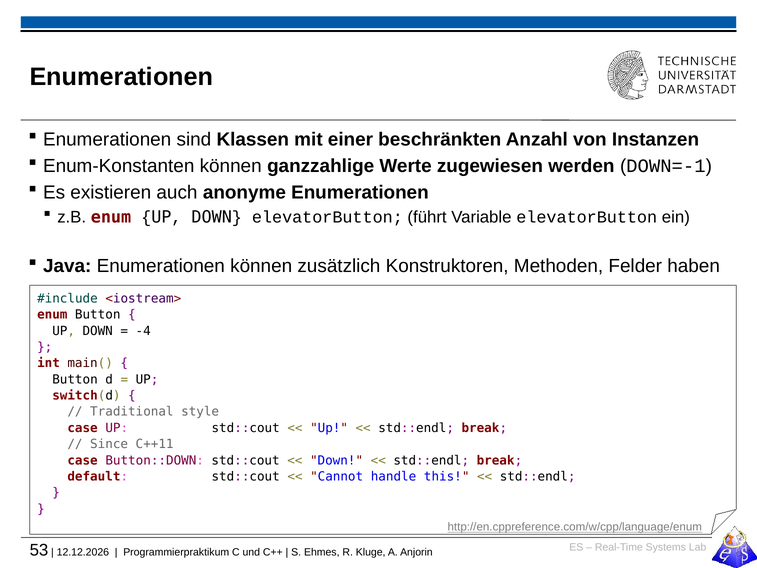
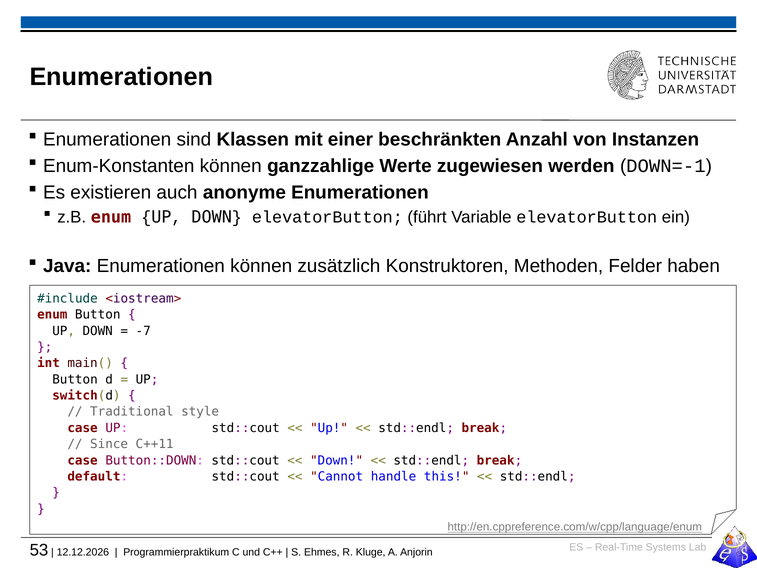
-4: -4 -> -7 (143, 331)
